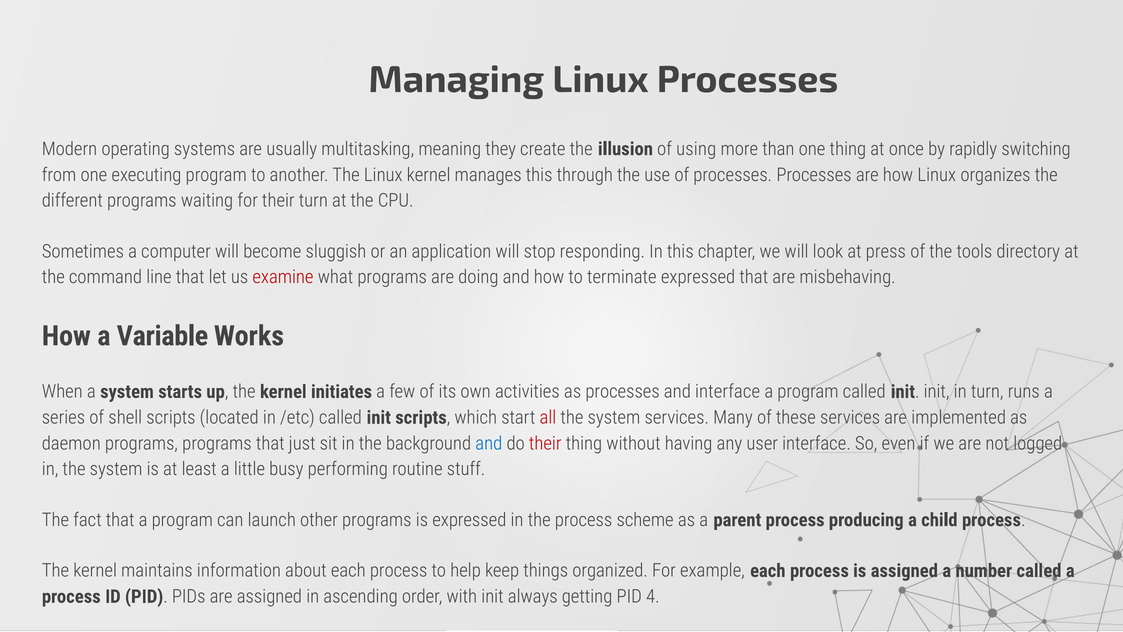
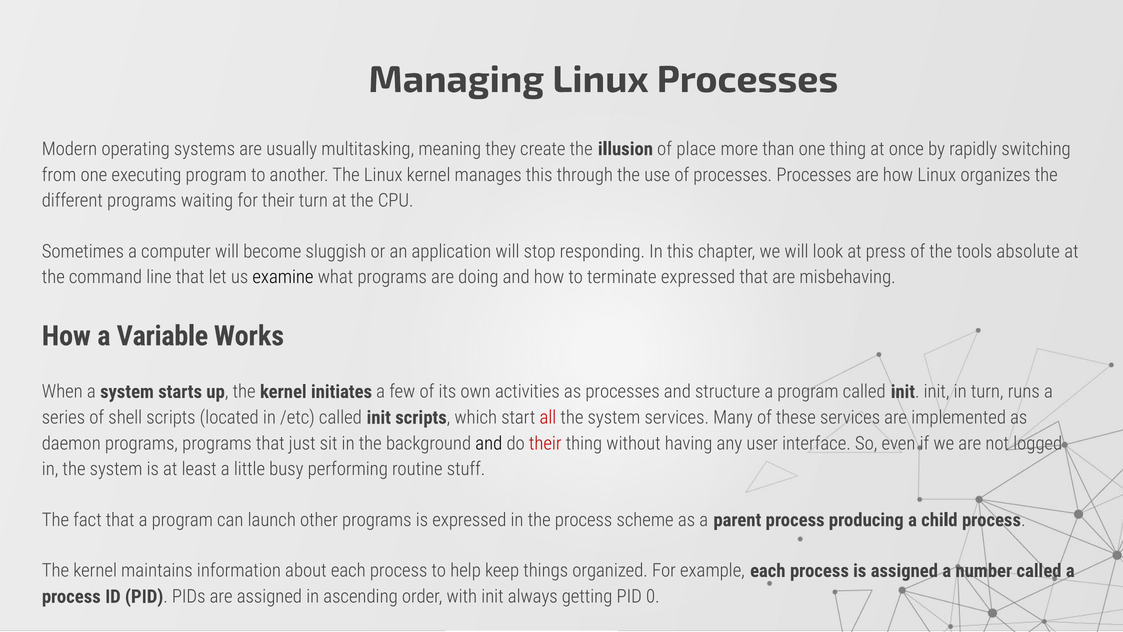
using: using -> place (696, 149)
directory: directory -> absolute (1028, 251)
examine colour: red -> black (283, 277)
and interface: interface -> structure (728, 392)
and colour: blue -> black (489, 443)
4: 4 -> 0 (653, 596)
